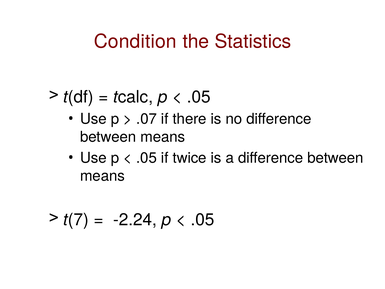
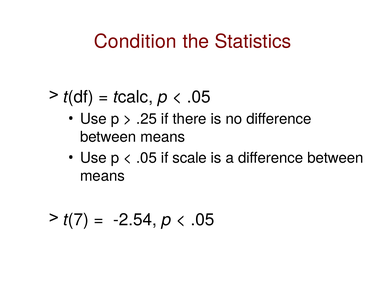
.07: .07 -> .25 (147, 119)
twice: twice -> scale (190, 158)
-2.24: -2.24 -> -2.54 (135, 220)
